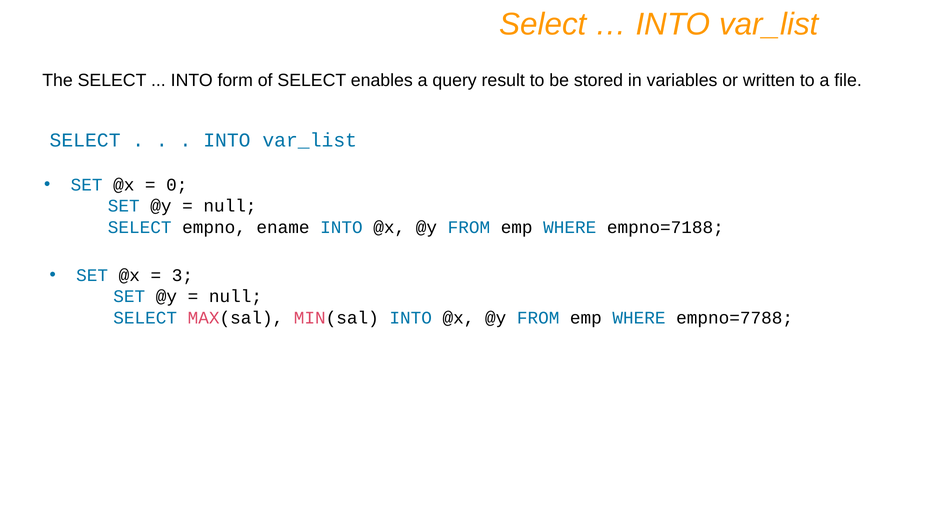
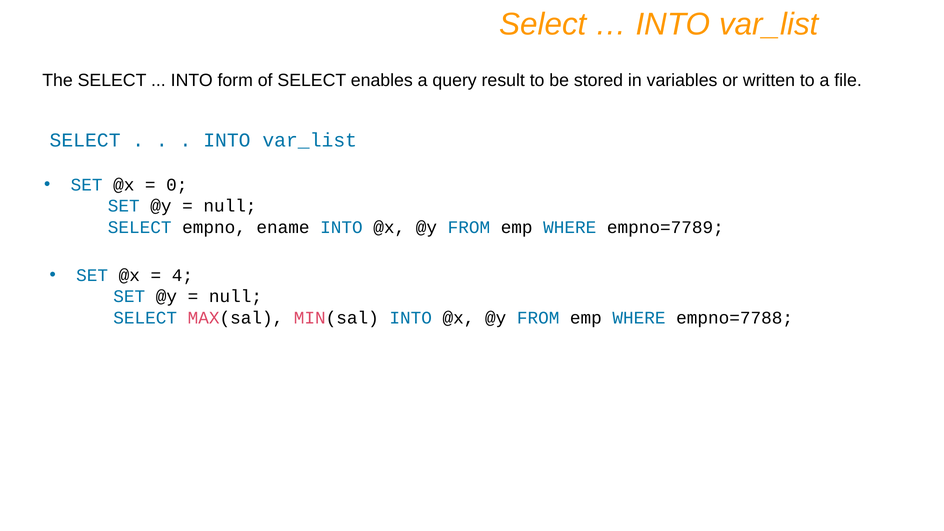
empno=7188: empno=7188 -> empno=7789 (665, 227)
3: 3 -> 4 (182, 275)
